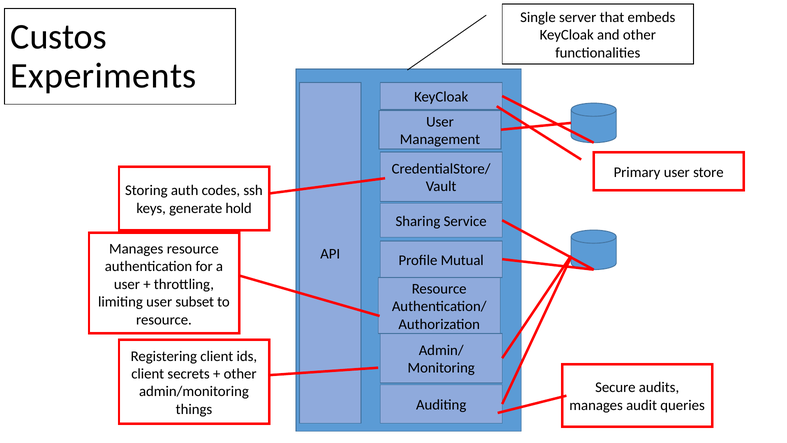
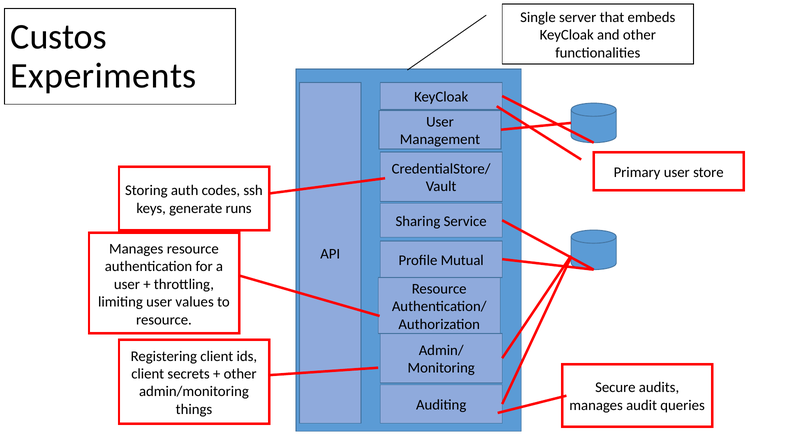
hold: hold -> runs (239, 208)
subset: subset -> values (195, 302)
